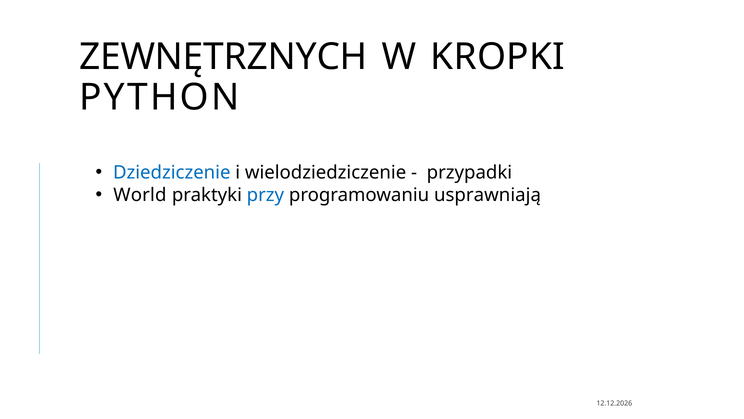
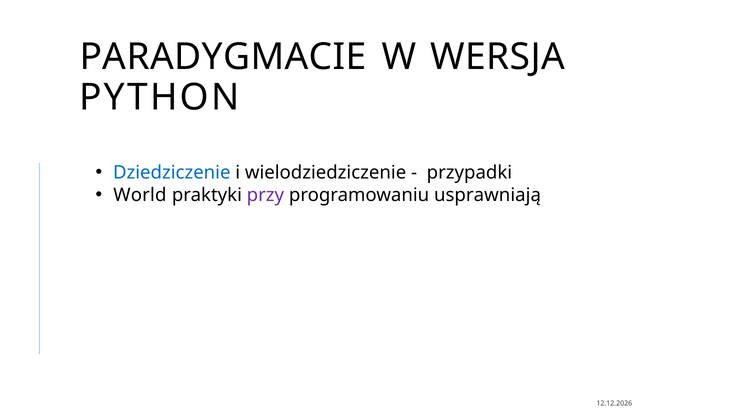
ZEWNĘTRZNYCH: ZEWNĘTRZNYCH -> PARADYGMACIE (223, 57)
KROPKI: KROPKI -> WERSJA (498, 57)
przy colour: blue -> purple (265, 195)
